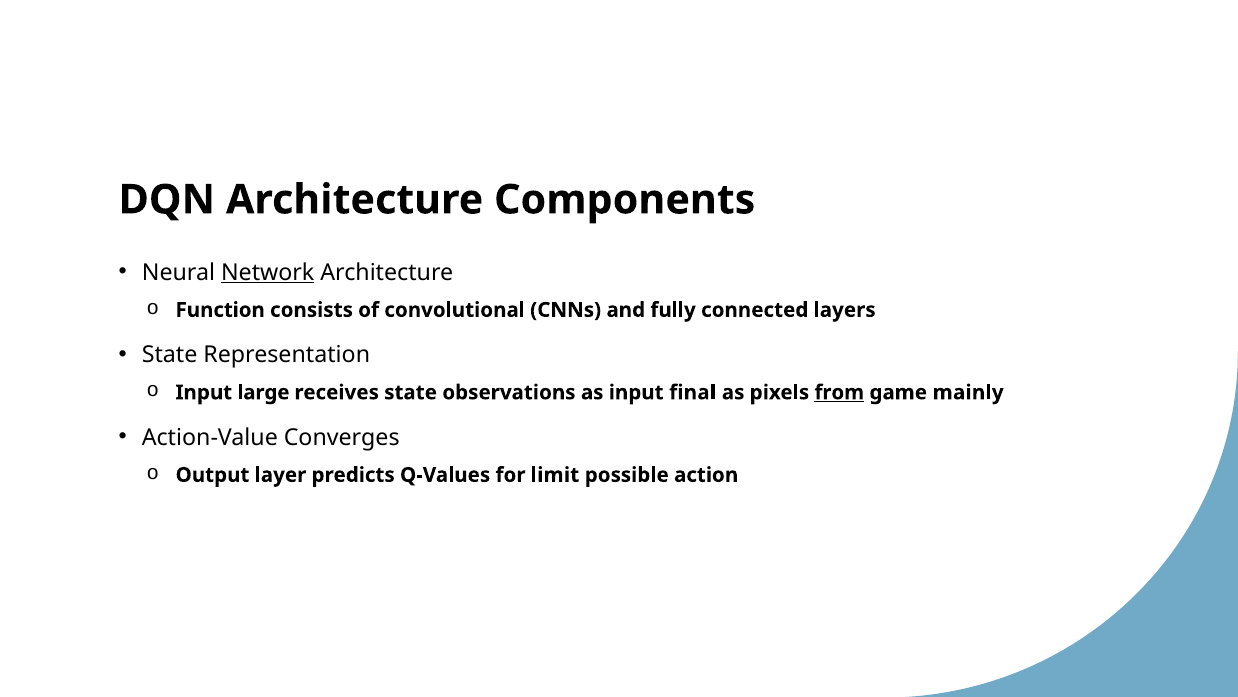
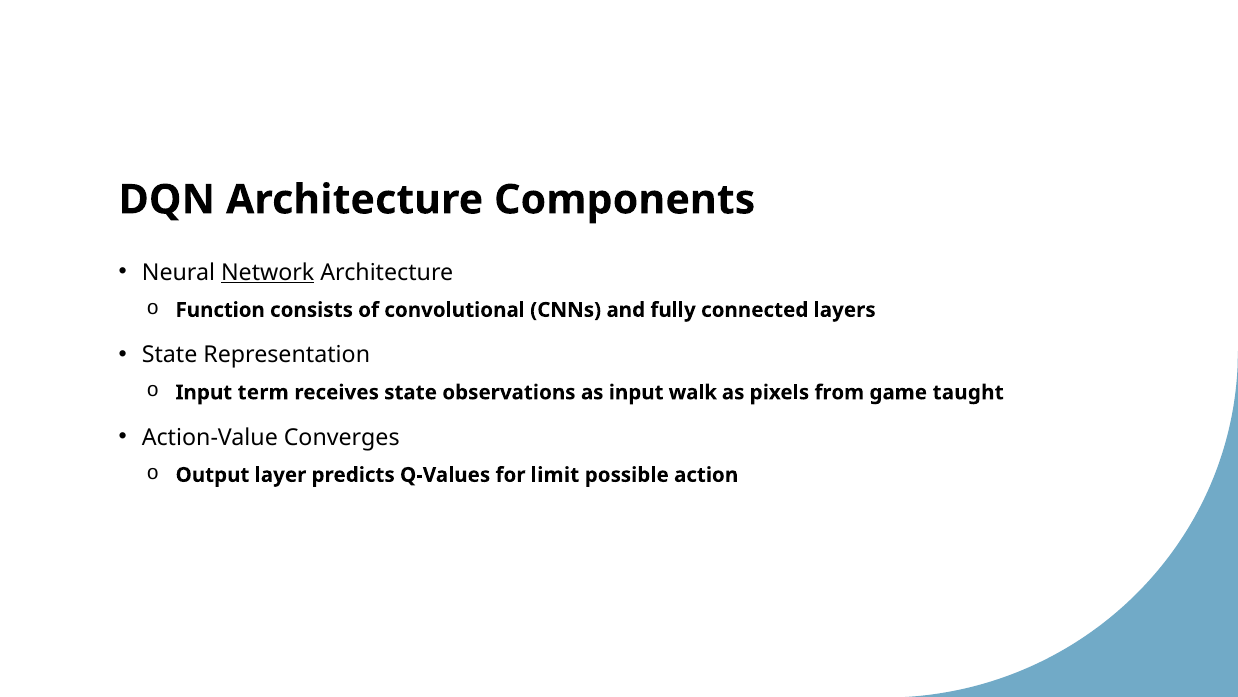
large: large -> term (263, 392)
final: final -> walk (693, 392)
from underline: present -> none (839, 392)
mainly: mainly -> taught (968, 392)
